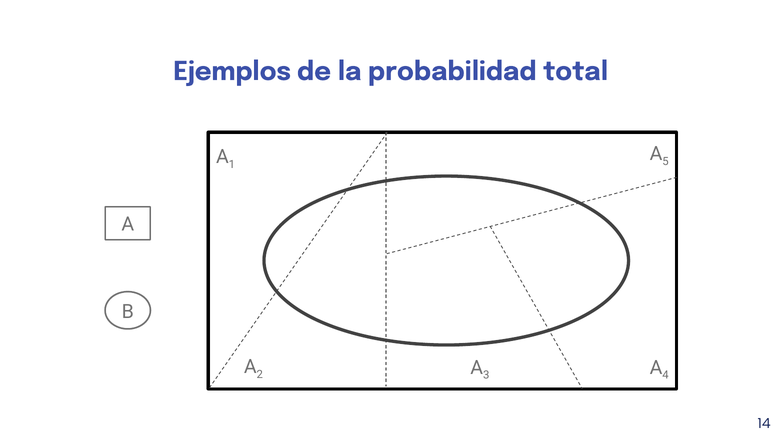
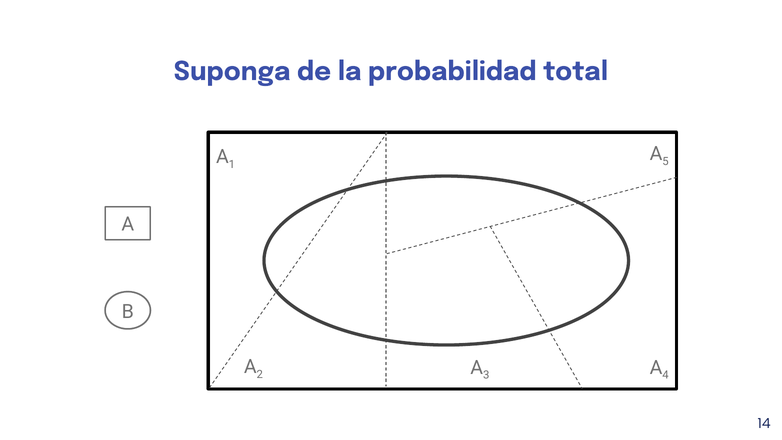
Ejemplos: Ejemplos -> Suponga (232, 71)
